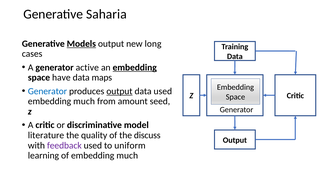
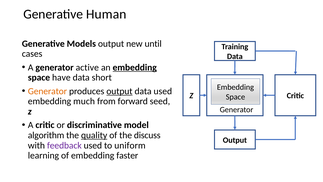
Saharia: Saharia -> Human (106, 14)
Models underline: present -> none (81, 44)
long: long -> until (153, 44)
maps: maps -> short (102, 77)
Generator colour: blue -> orange (47, 91)
amount: amount -> forward (133, 101)
literature: literature -> algorithm (46, 135)
quality underline: none -> present (94, 135)
of embedding much: much -> faster (127, 155)
